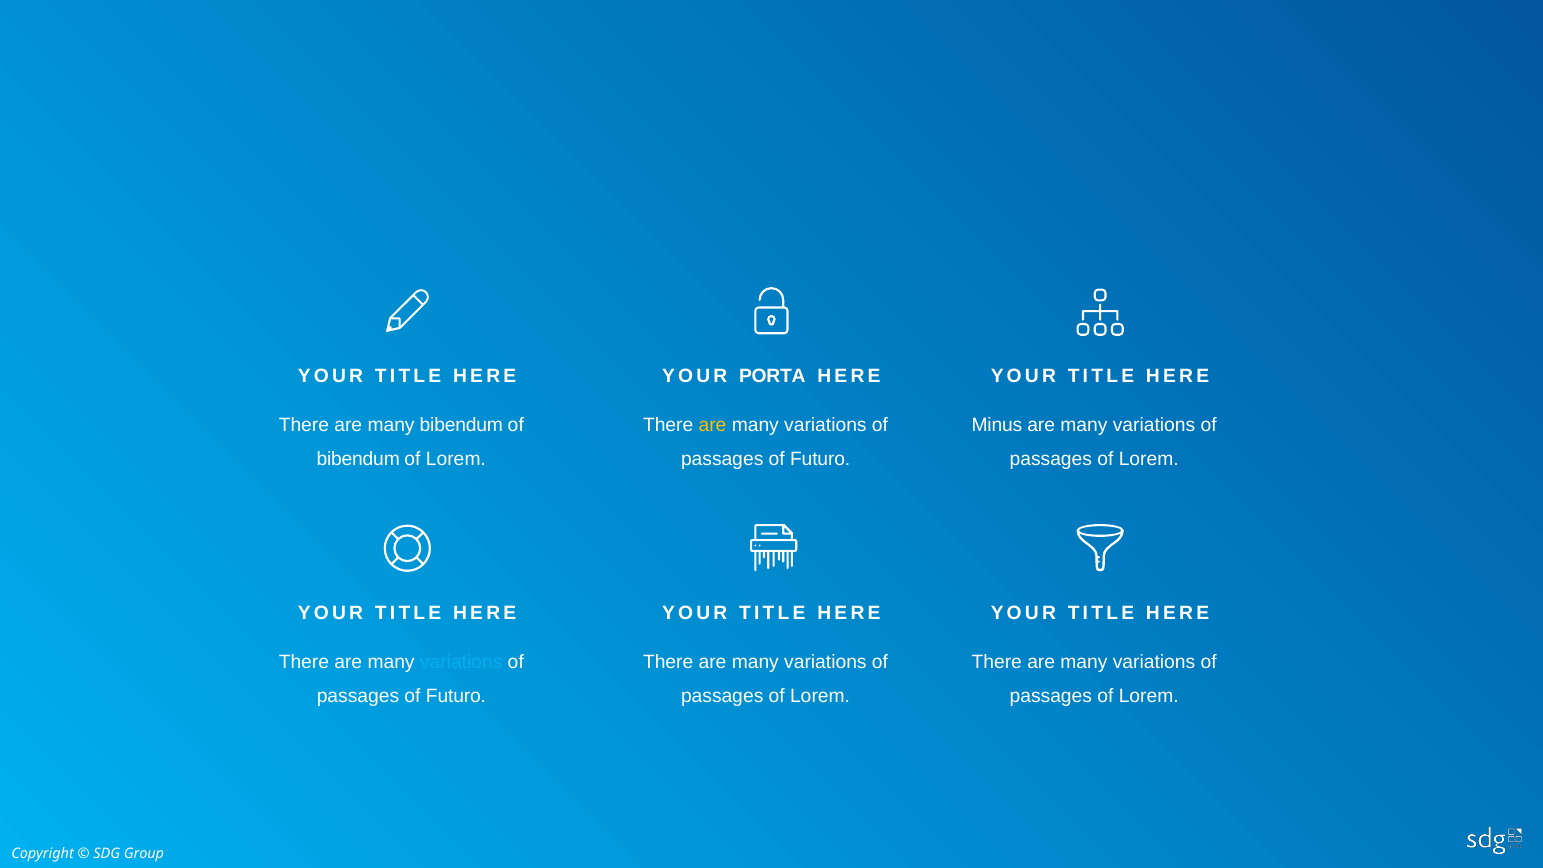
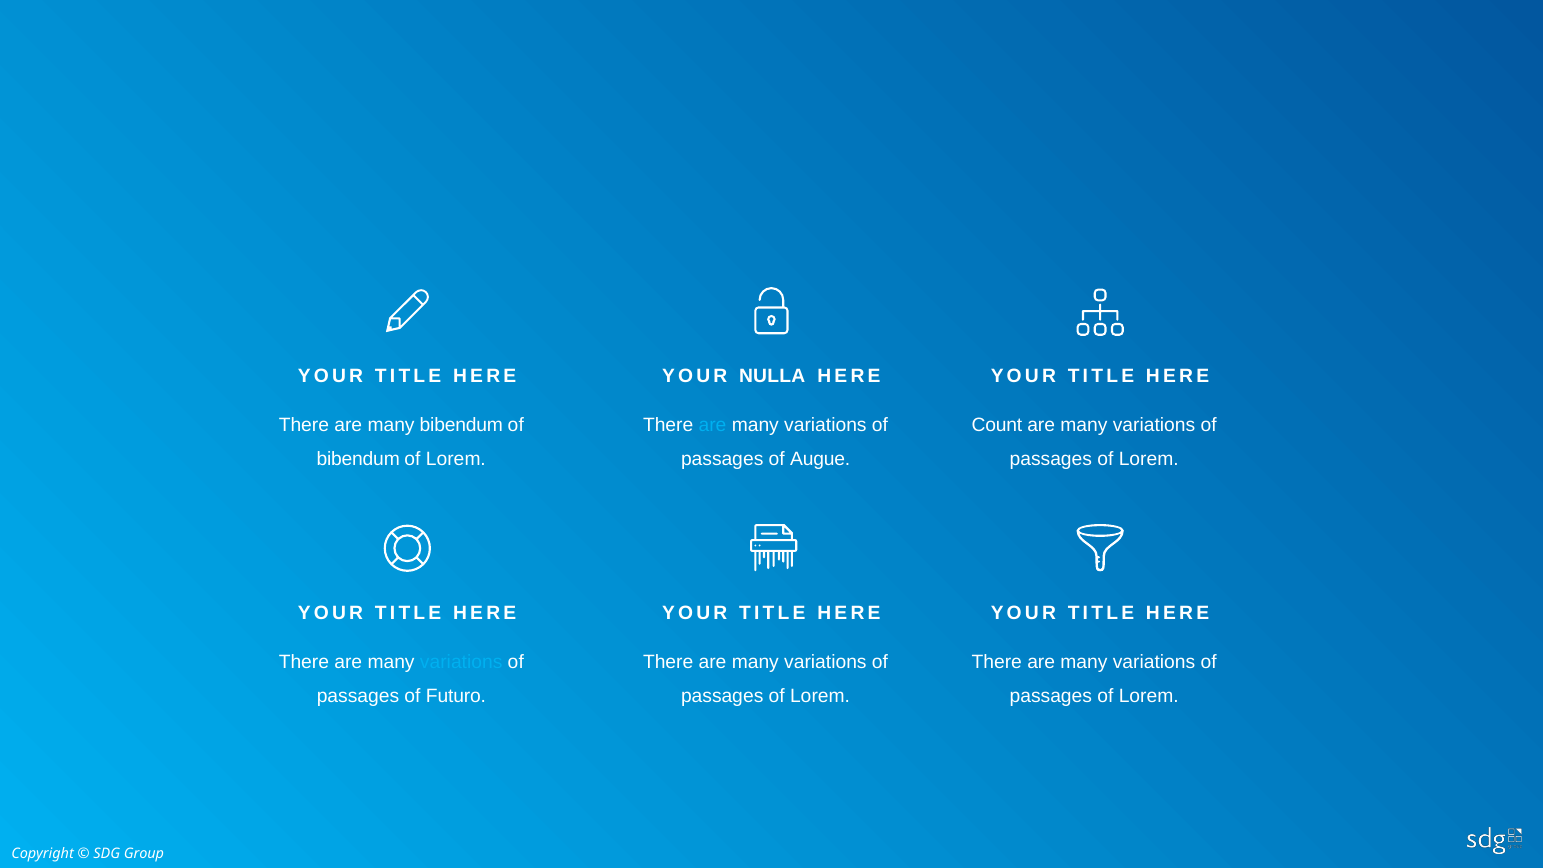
PORTA: PORTA -> NULLA (772, 376)
are colour: yellow -> light blue (713, 425)
Minus: Minus -> Count (997, 425)
Futuro: Futuro -> Augue (820, 459)
